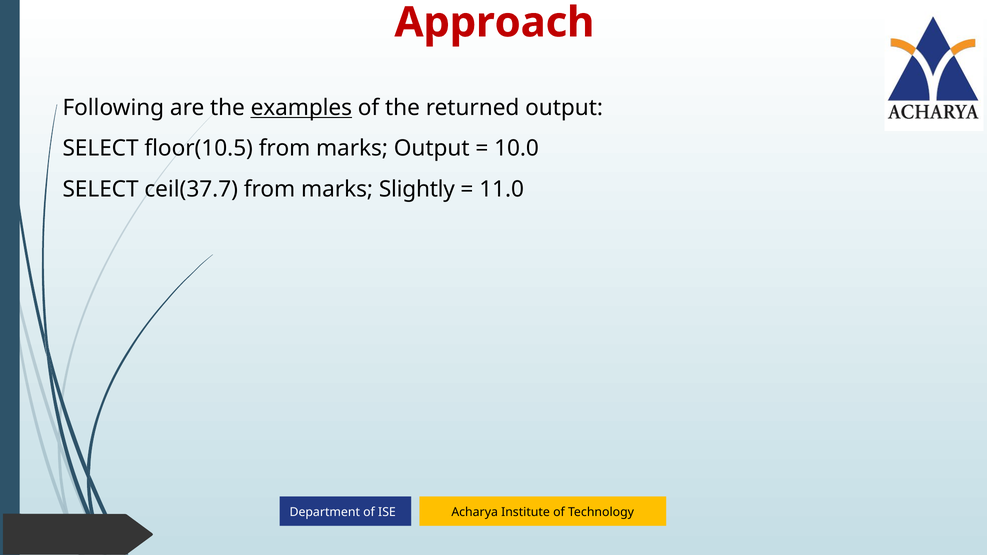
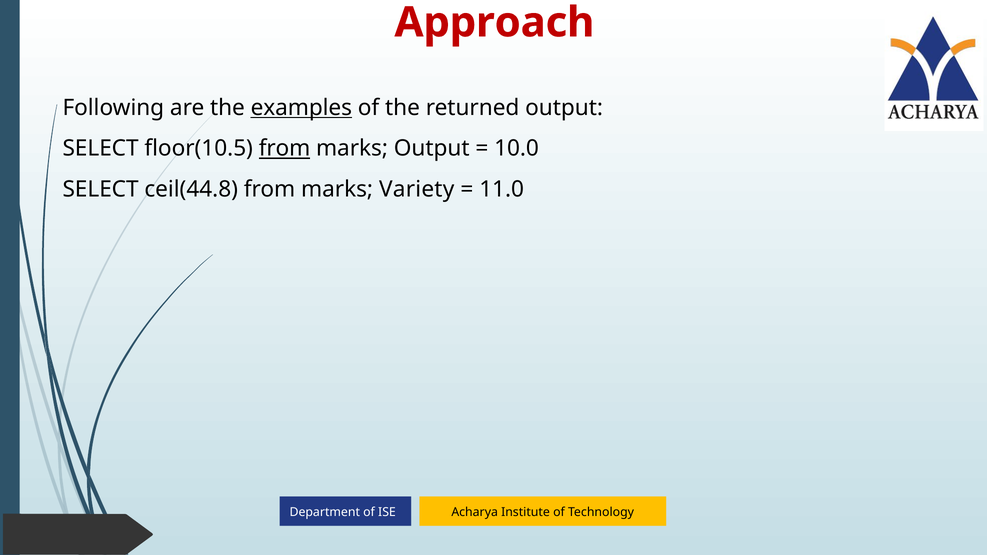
from underline: none -> present (285, 148)
ceil(37.7: ceil(37.7 -> ceil(44.8 (191, 189)
Slightly: Slightly -> Variety (417, 189)
